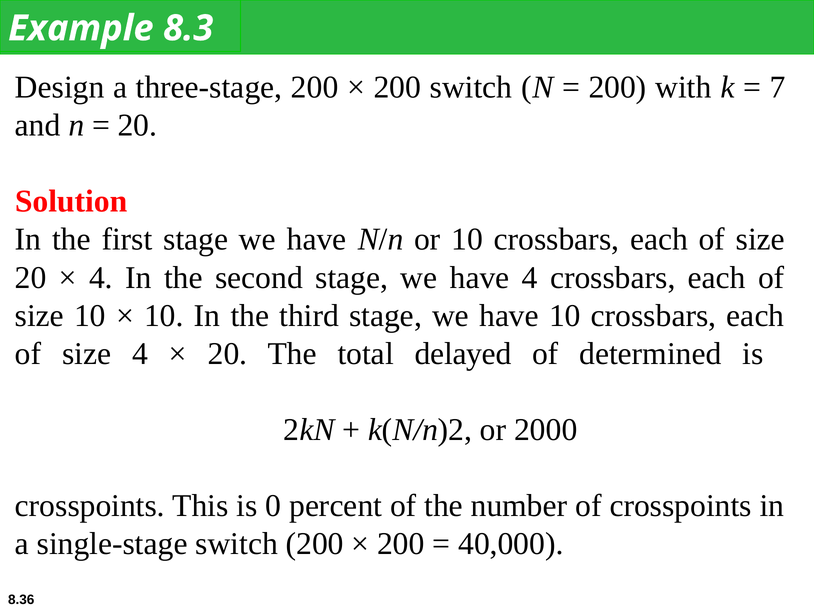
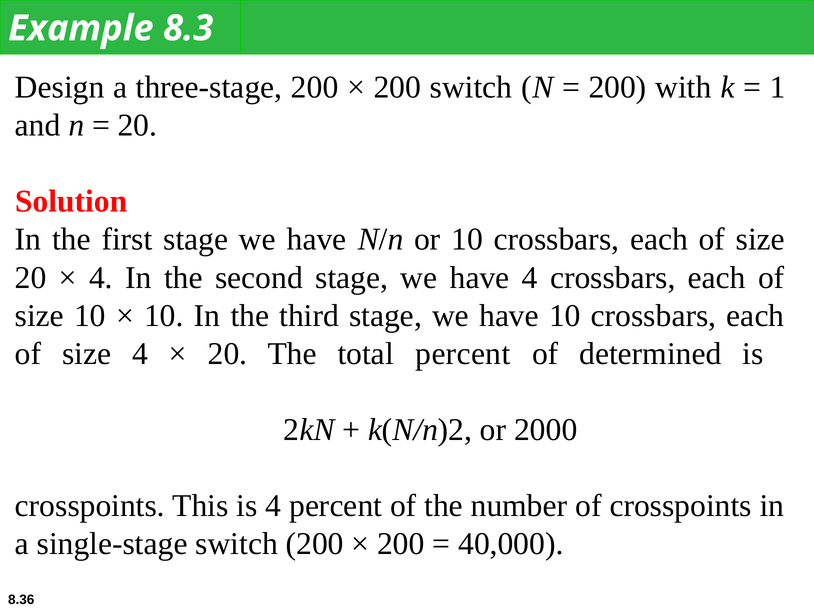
7: 7 -> 1 (778, 87)
total delayed: delayed -> percent (463, 353)
is 0: 0 -> 4 (273, 505)
